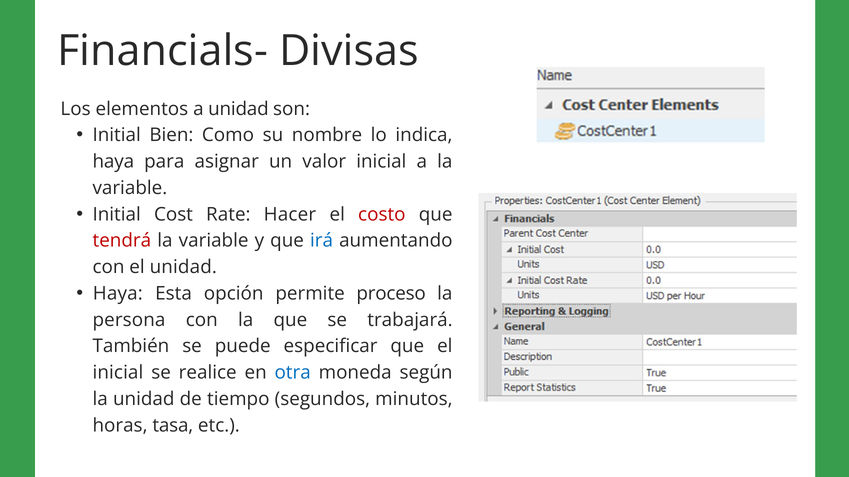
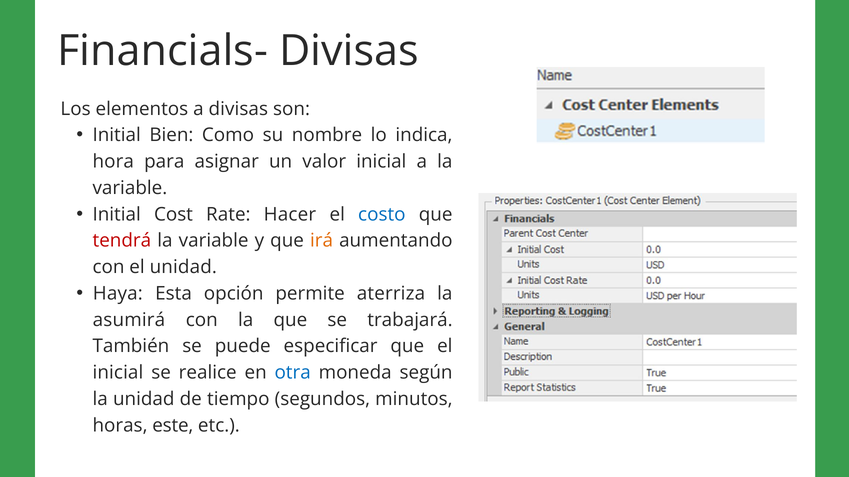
a unidad: unidad -> divisas (238, 109)
haya: haya -> hora (113, 162)
costo colour: red -> blue (382, 215)
irá colour: blue -> orange (322, 241)
proceso: proceso -> aterriza (391, 294)
persona: persona -> asumirá (129, 320)
tasa: tasa -> este (173, 426)
